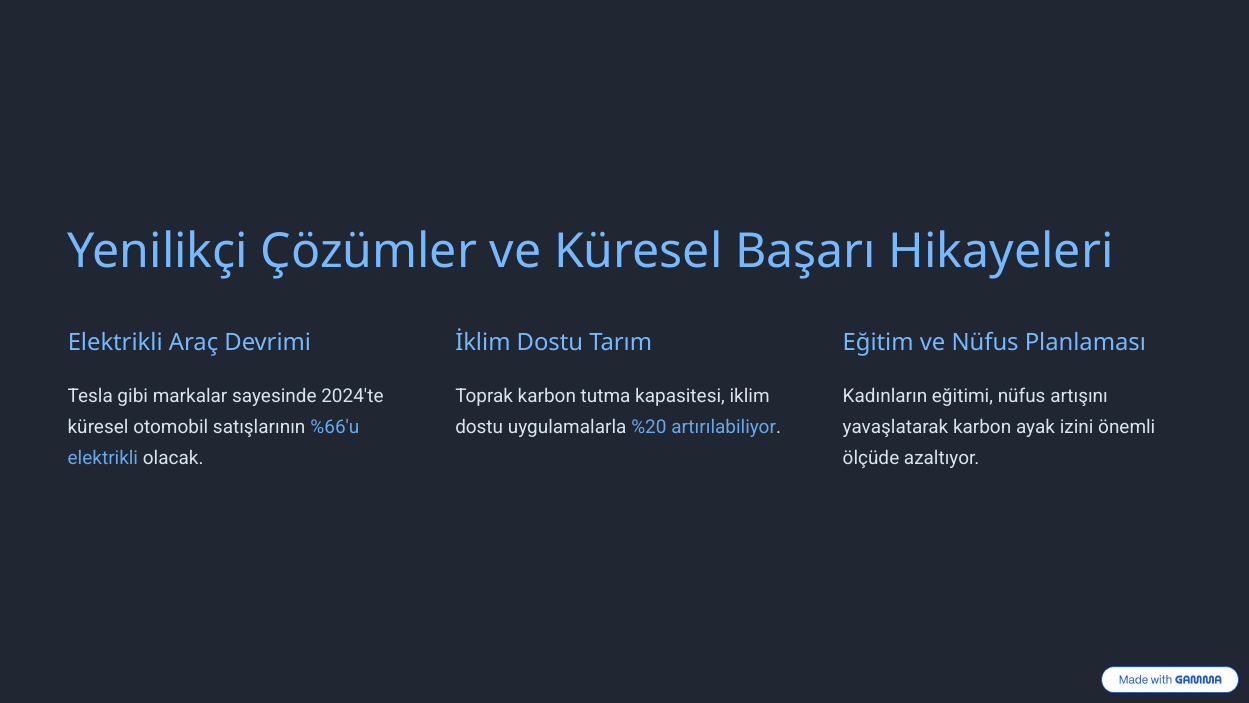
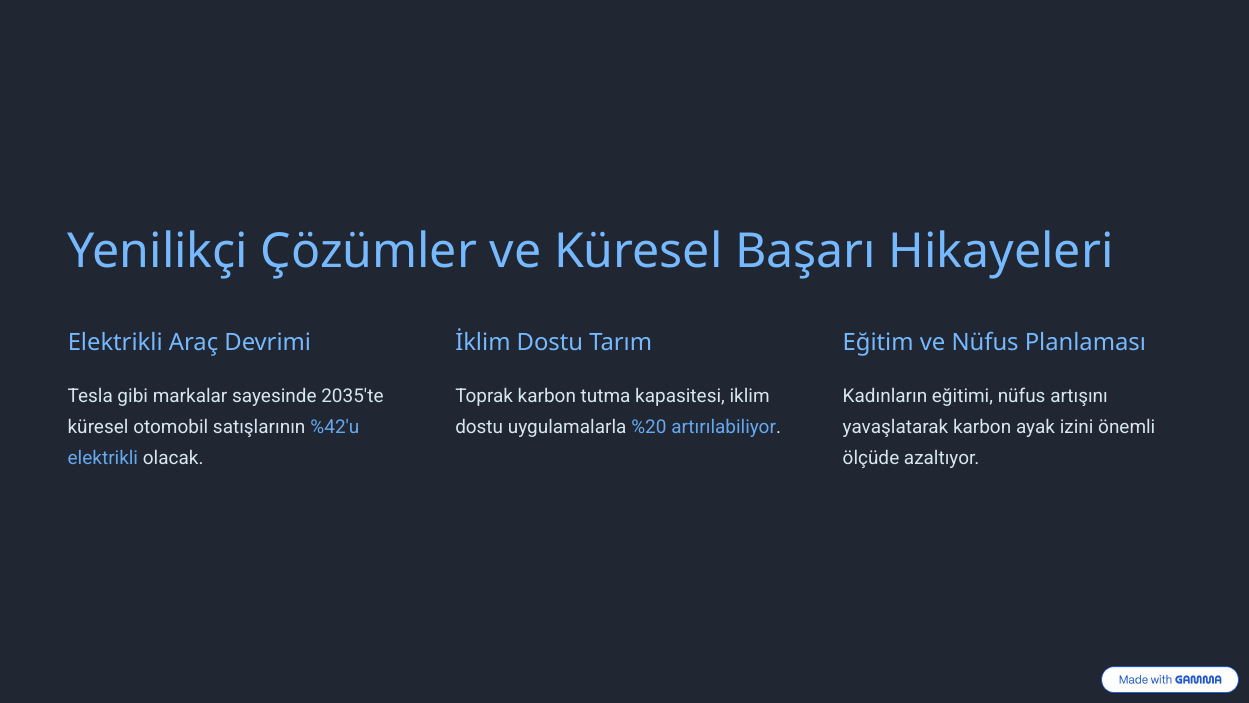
2024'te: 2024'te -> 2035'te (352, 396)
%66'u: %66'u -> %42'u (335, 427)
